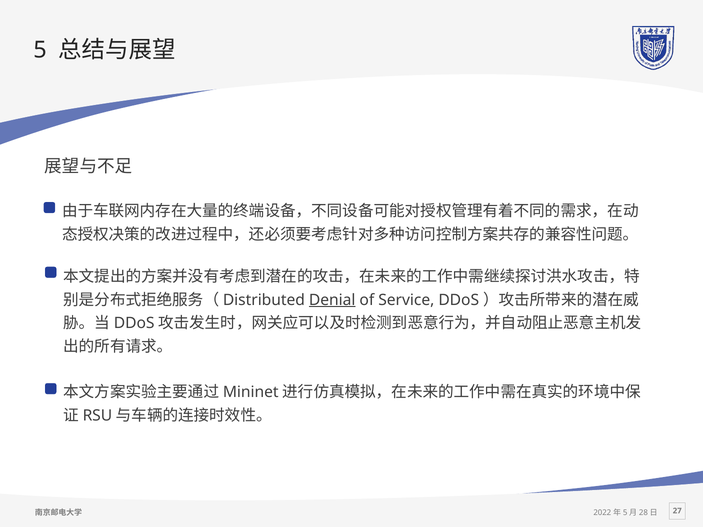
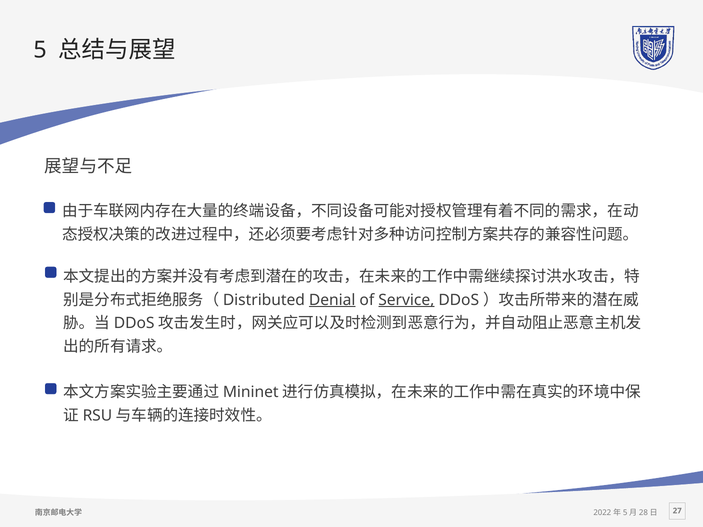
Service underline: none -> present (406, 300)
